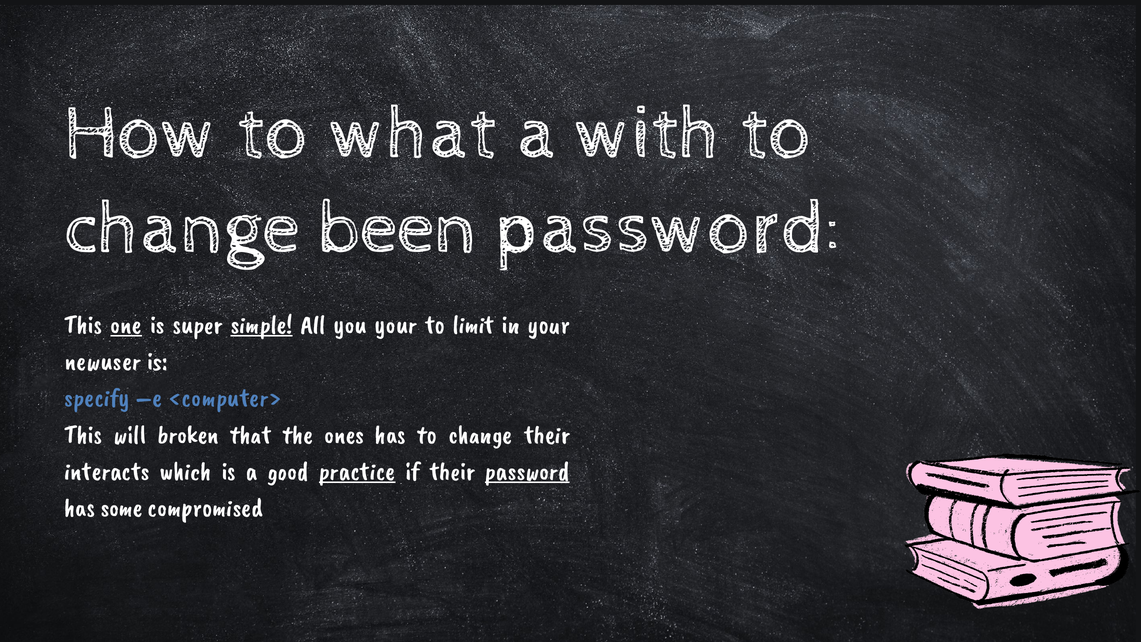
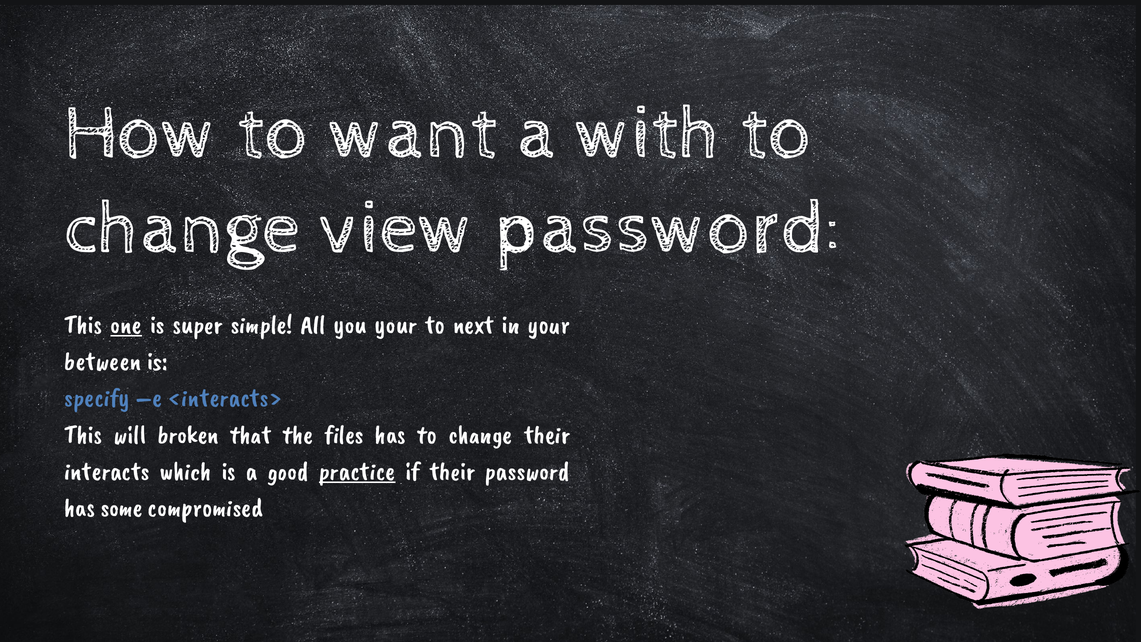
what: what -> want (414, 132)
been: been -> view (398, 227)
simple underline: present -> none (262, 324)
limit: limit -> next (474, 324)
newuser: newuser -> between (103, 361)
<computer>: <computer> -> <interacts> (225, 398)
ones: ones -> files (344, 434)
password underline: present -> none (527, 471)
